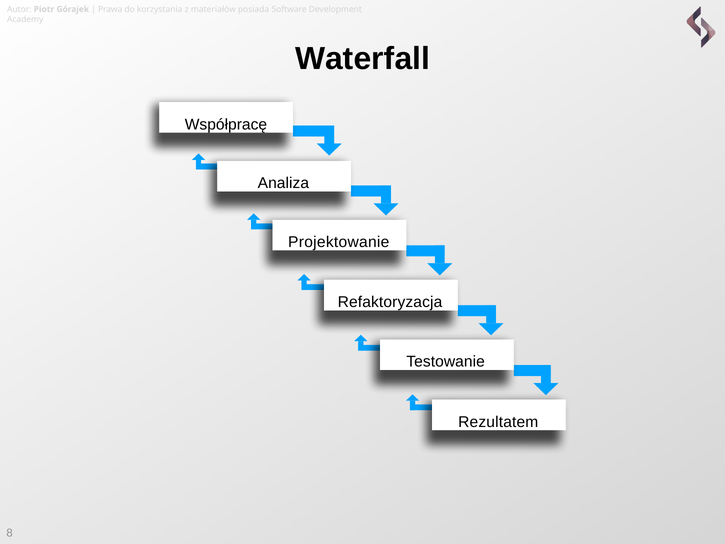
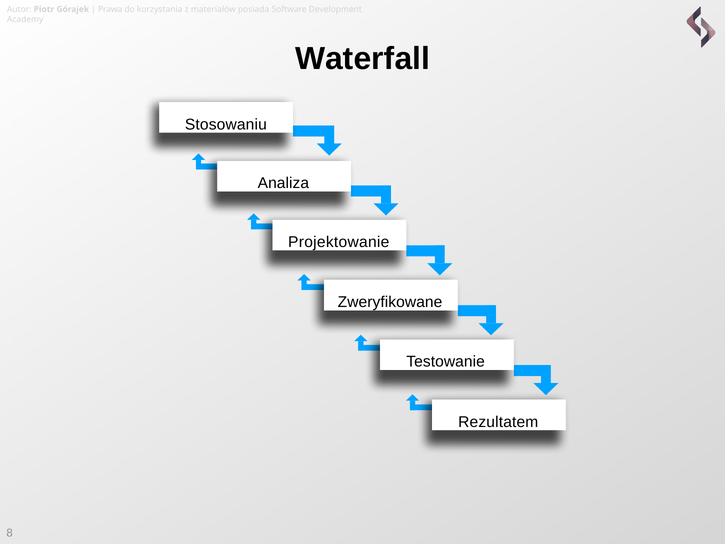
Współpracę: Współpracę -> Stosowaniu (226, 124)
Refaktoryzacja: Refaktoryzacja -> Zweryfikowane (390, 302)
